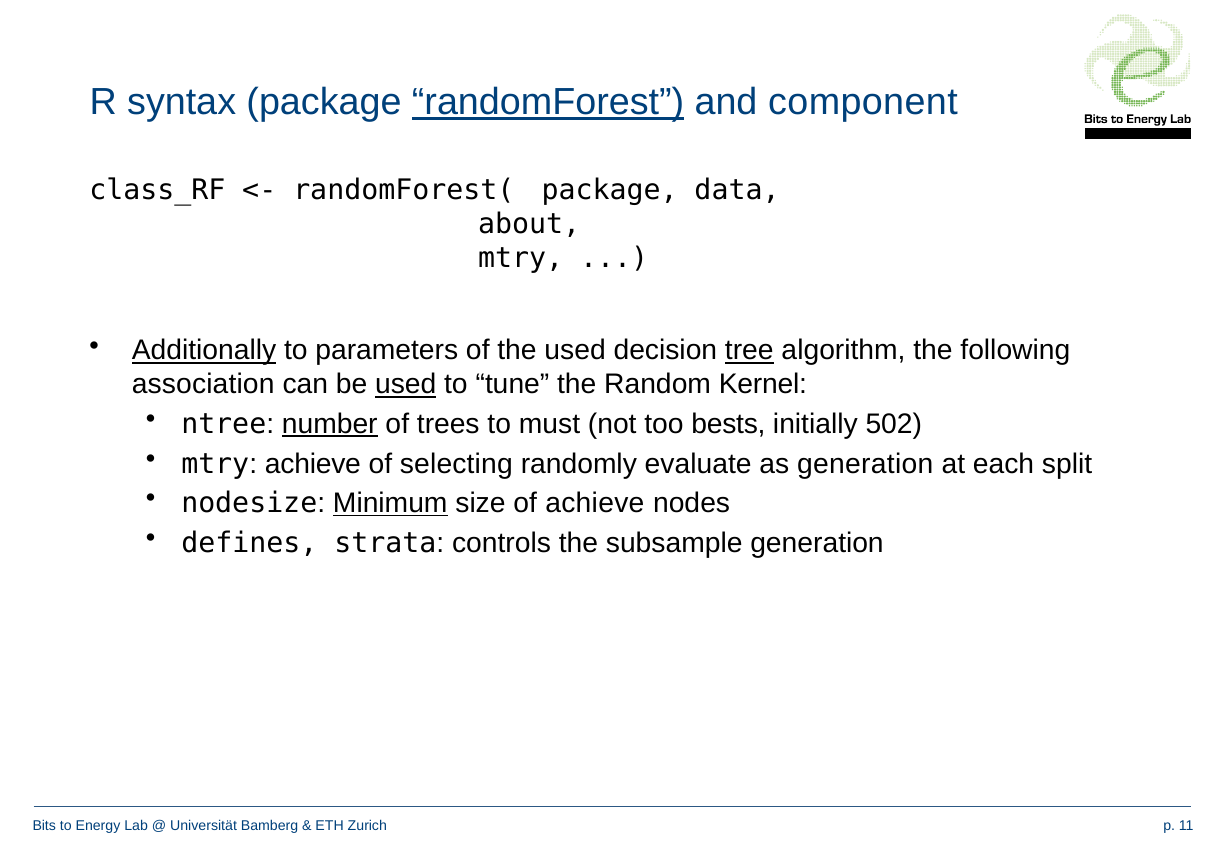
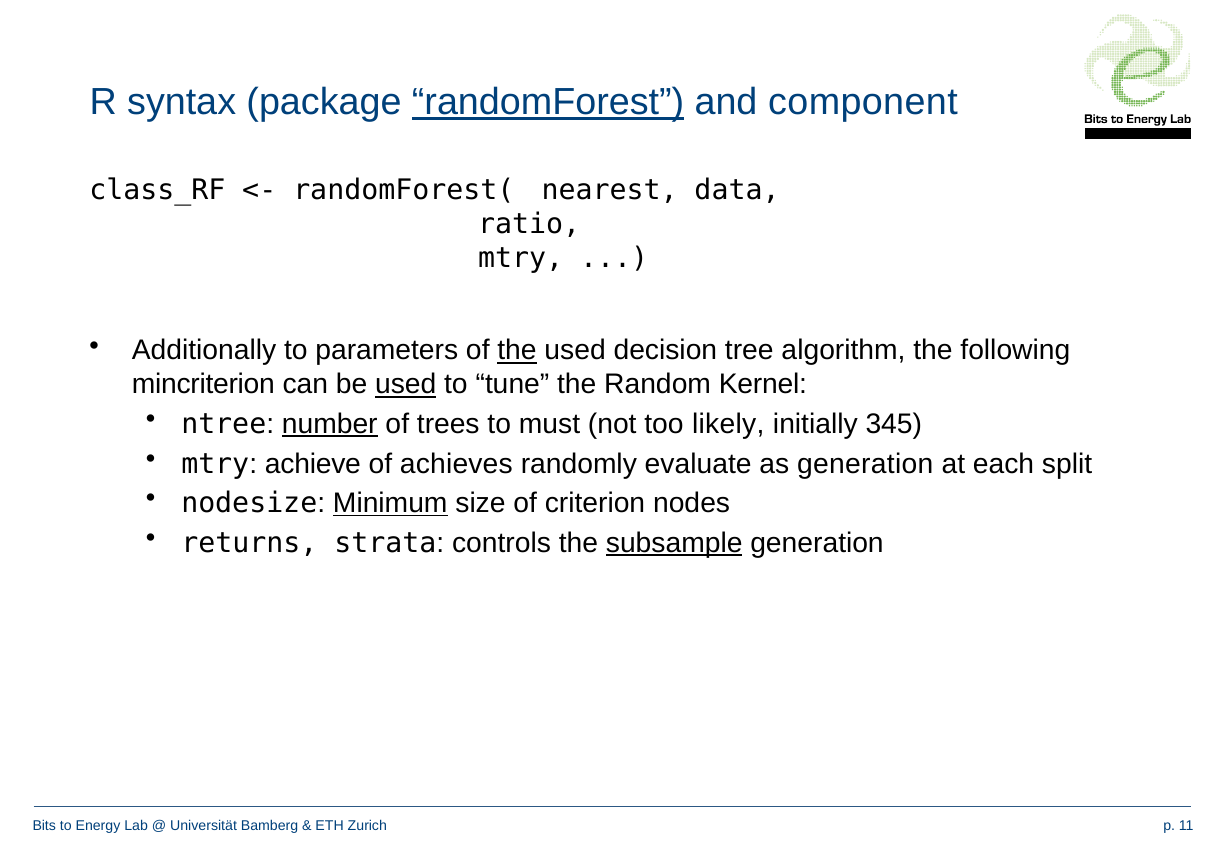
randomForest( package: package -> nearest (610, 190)
about: about -> ratio (529, 224)
Additionally underline: present -> none (204, 351)
the underline: none -> present (517, 351)
tree underline: present -> none (749, 351)
association: association -> mincriterion (203, 385)
bests: bests -> likely (728, 424)
502: 502 -> 345 (894, 424)
selecting: selecting -> achieves (456, 464)
of achieve: achieve -> criterion (595, 503)
defines: defines -> returns (249, 543)
subsample underline: none -> present (674, 543)
